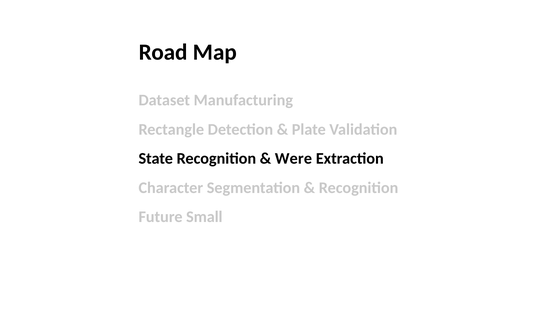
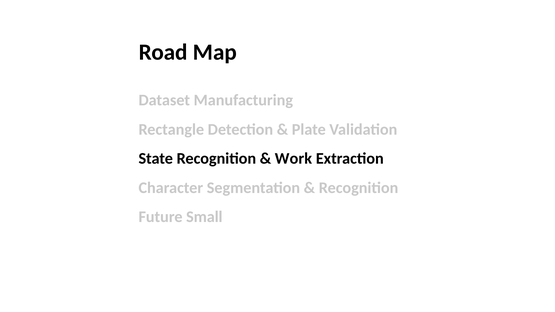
Were: Were -> Work (293, 159)
